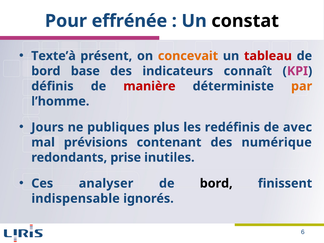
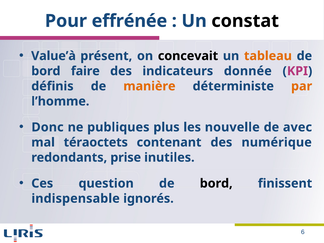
Texte’à: Texte’à -> Value’à (53, 56)
concevait colour: orange -> black (188, 56)
tableau colour: red -> orange (268, 56)
base: base -> faire (85, 71)
connaît: connaît -> donnée (248, 71)
manière colour: red -> orange (149, 86)
Jours: Jours -> Donc (48, 127)
redéfinis: redéfinis -> nouvelle (232, 127)
prévisions: prévisions -> téraoctets (96, 142)
analyser: analyser -> question (106, 183)
